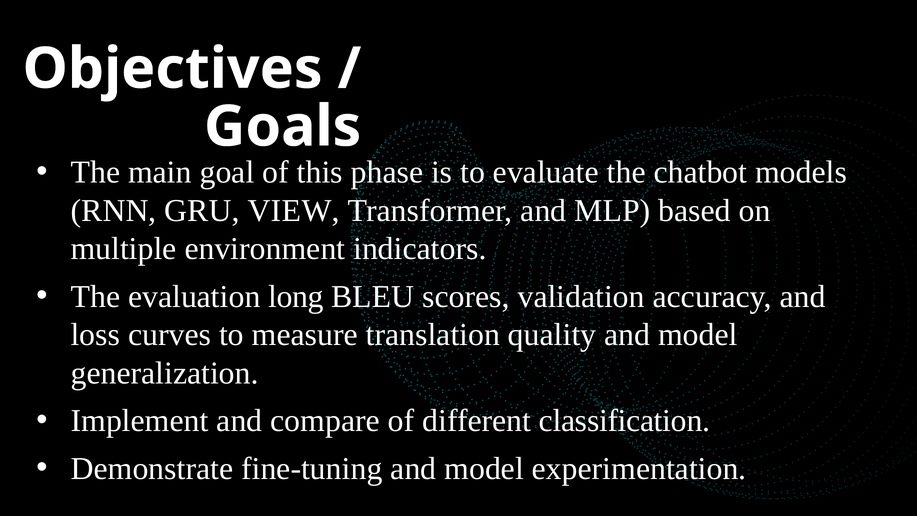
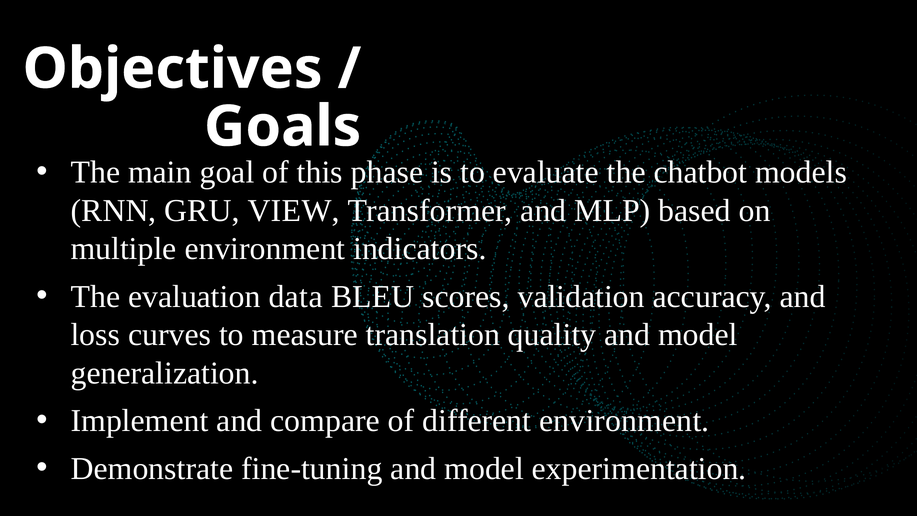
long: long -> data (296, 296)
different classification: classification -> environment (624, 421)
